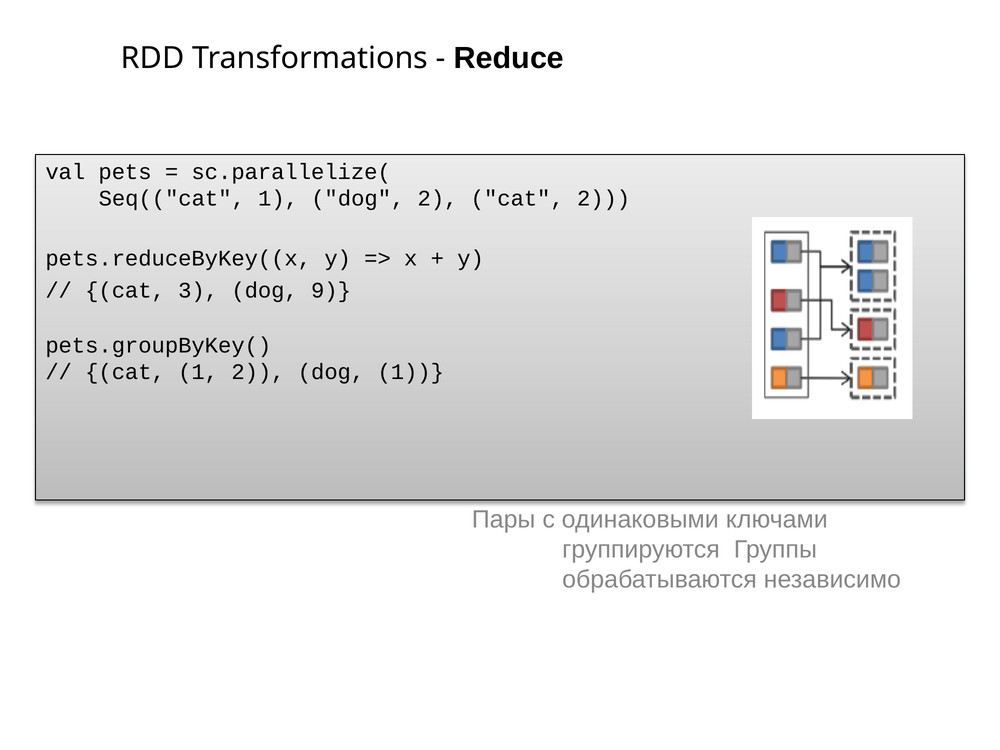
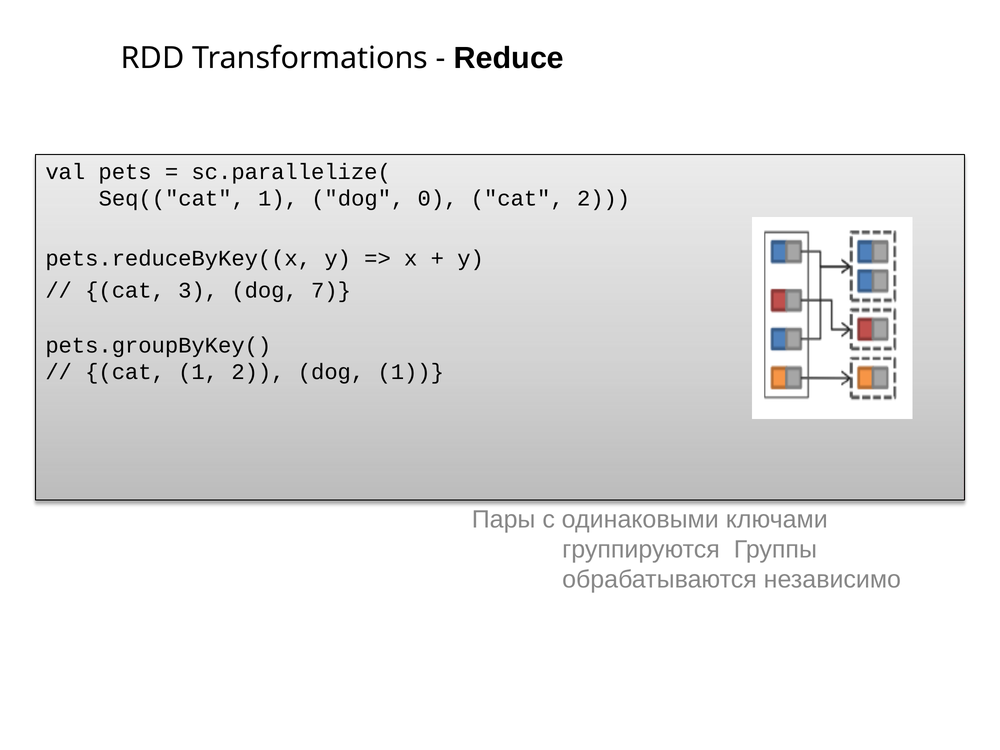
dog 2: 2 -> 0 (438, 199)
9: 9 -> 7 (331, 290)
